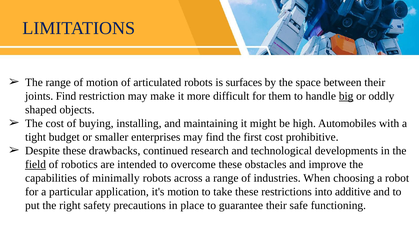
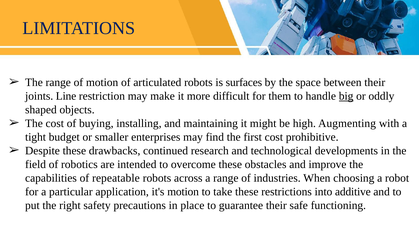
joints Find: Find -> Line (66, 96)
Automobiles: Automobiles -> Augmenting (347, 123)
field underline: present -> none (36, 164)
minimally: minimally -> repeatable (116, 178)
